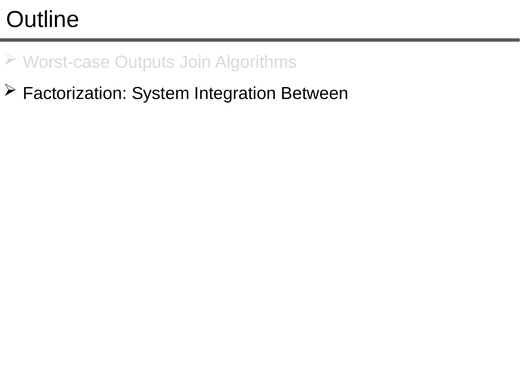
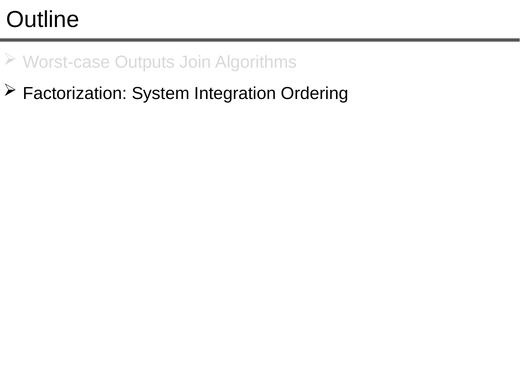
Between: Between -> Ordering (315, 93)
